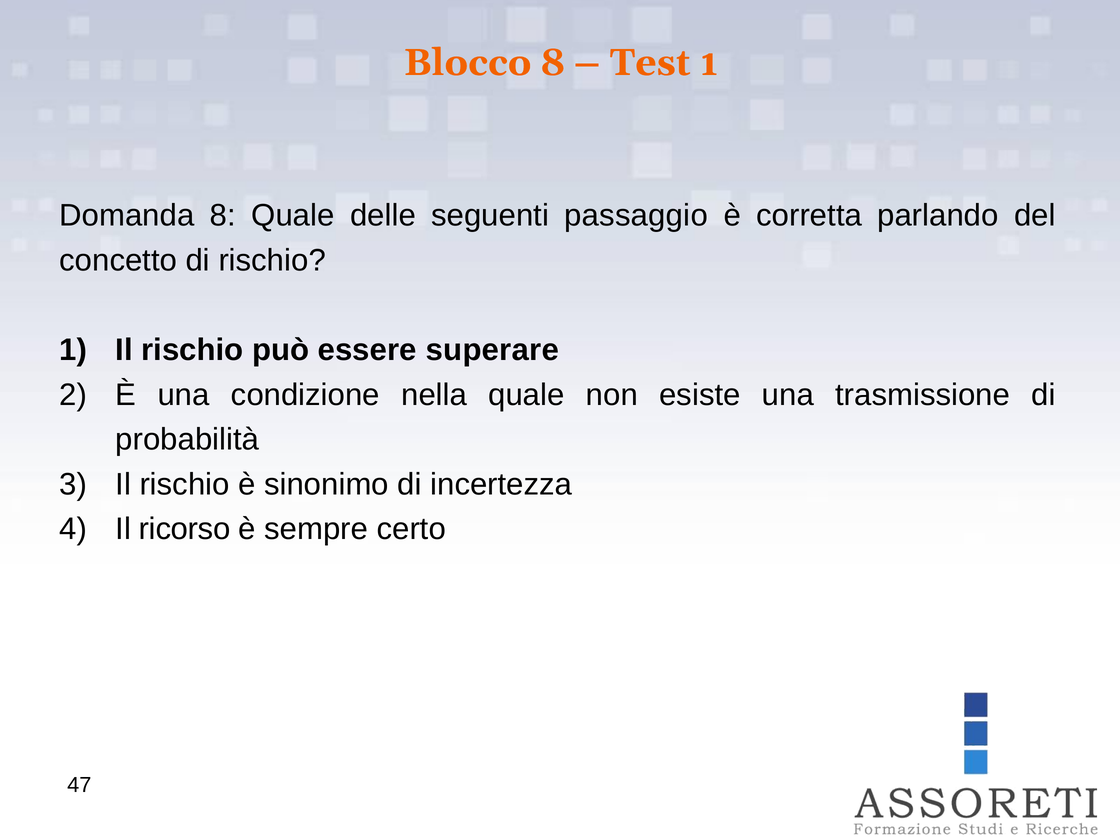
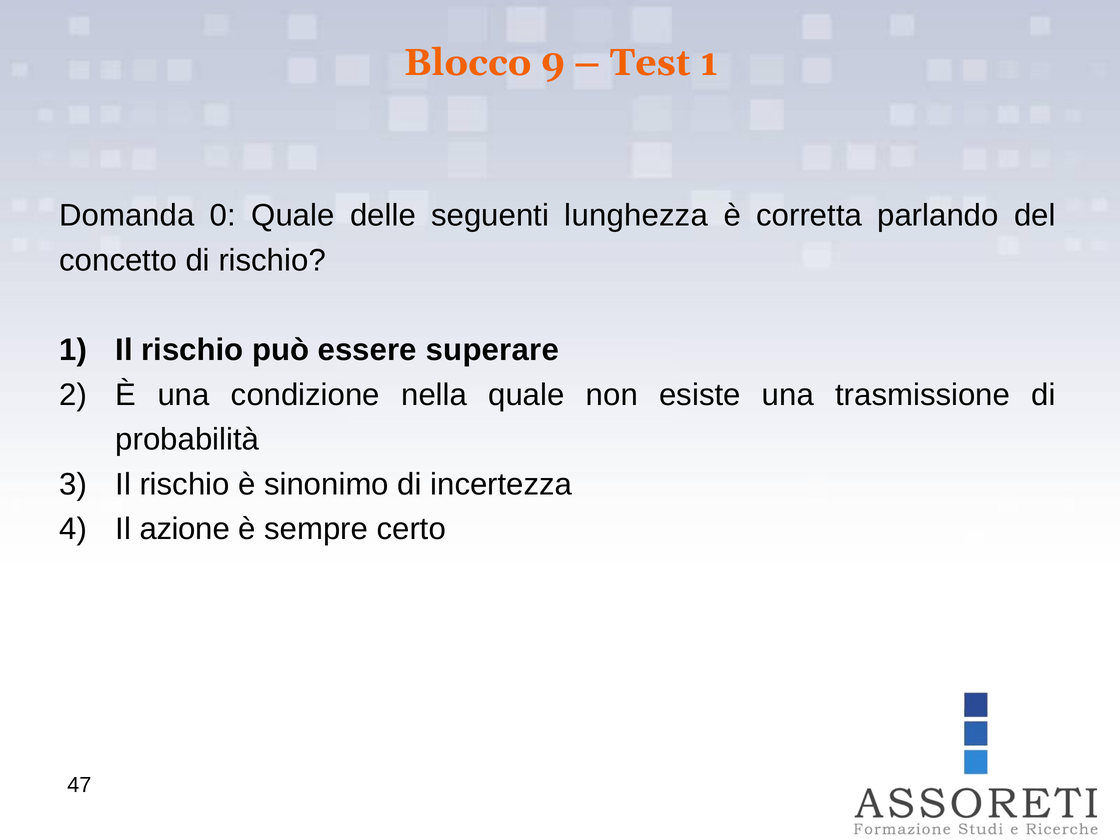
Blocco 8: 8 -> 9 (553, 63)
Domanda 8: 8 -> 0 (223, 216)
passaggio: passaggio -> lunghezza (636, 216)
ricorso: ricorso -> azione (185, 529)
